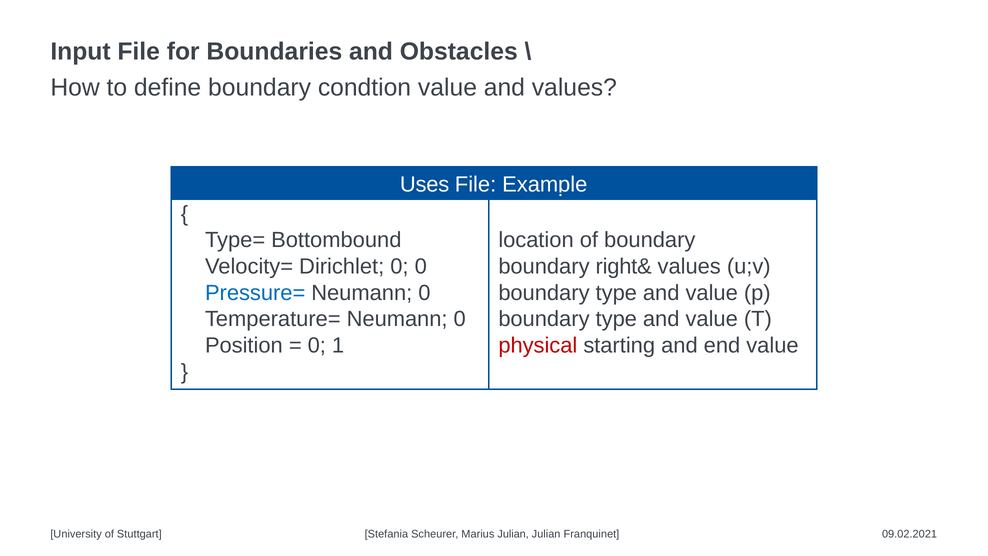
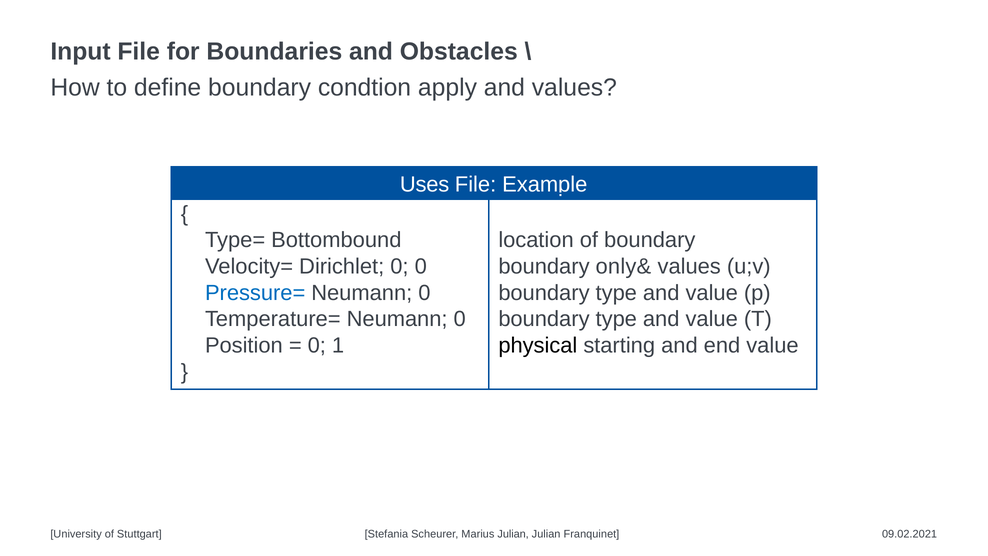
condtion value: value -> apply (447, 88)
right&: right& -> only& (623, 266)
physical colour: red -> black (538, 345)
